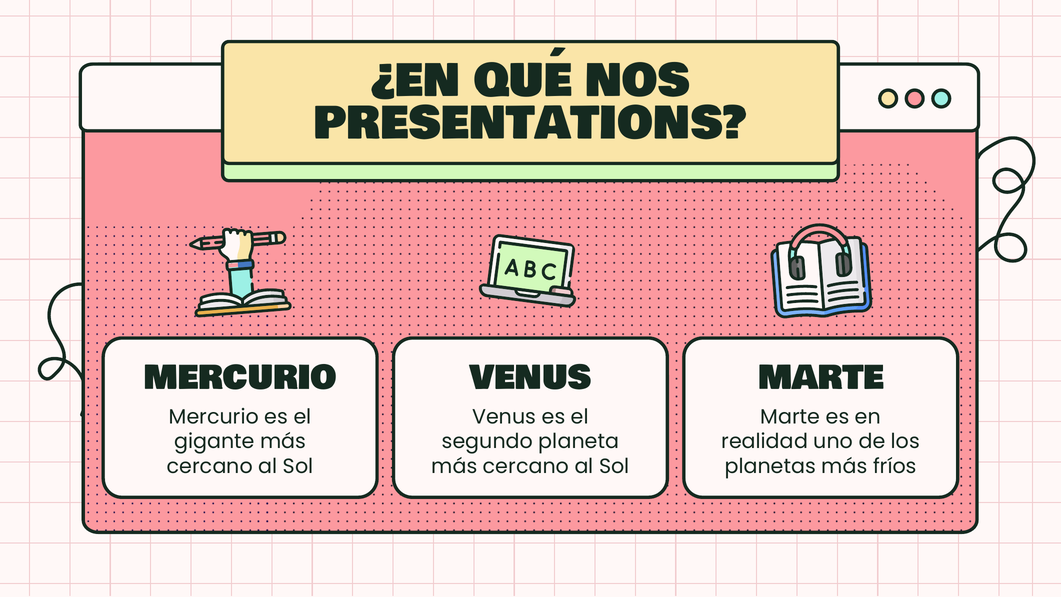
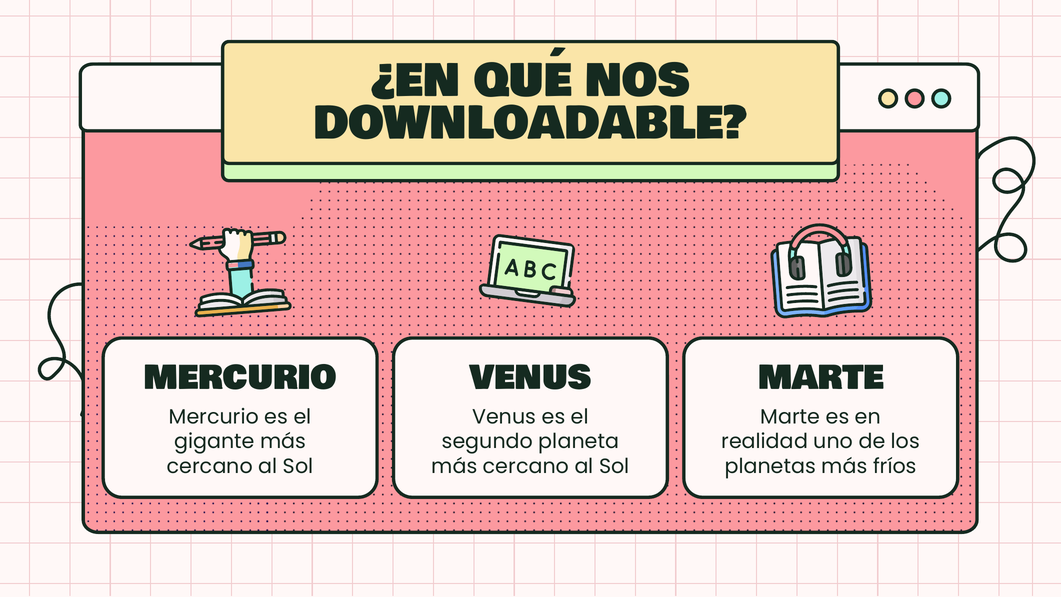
PRESENTATIONS: PRESENTATIONS -> DOWNLOADABLE (530, 124)
